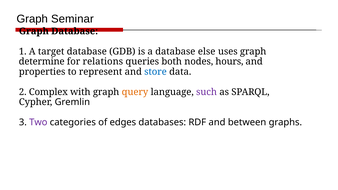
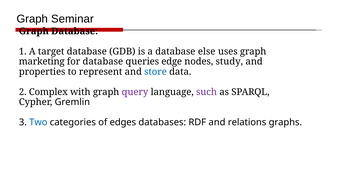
determine: determine -> marketing (42, 62)
for relations: relations -> database (103, 62)
both: both -> edge (172, 62)
hours: hours -> study (229, 62)
query colour: orange -> purple (135, 92)
Two colour: purple -> blue (38, 122)
between: between -> relations (247, 122)
